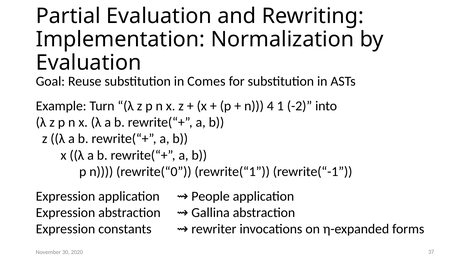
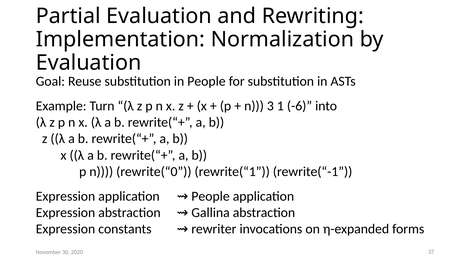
in Comes: Comes -> People (206, 81)
4: 4 -> 3 (270, 106)
-2: -2 -> -6 (300, 106)
